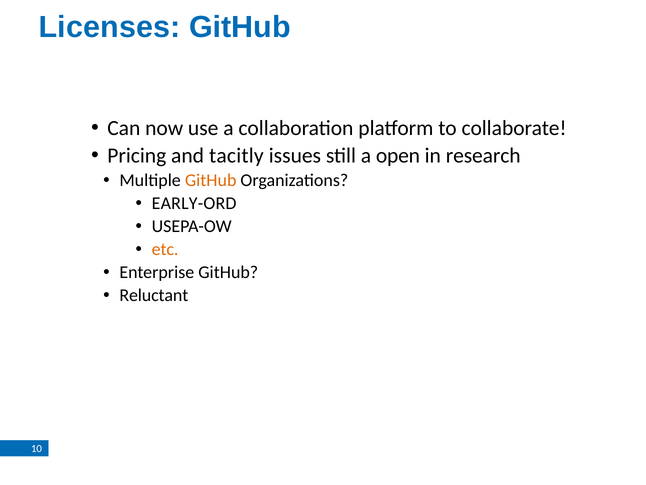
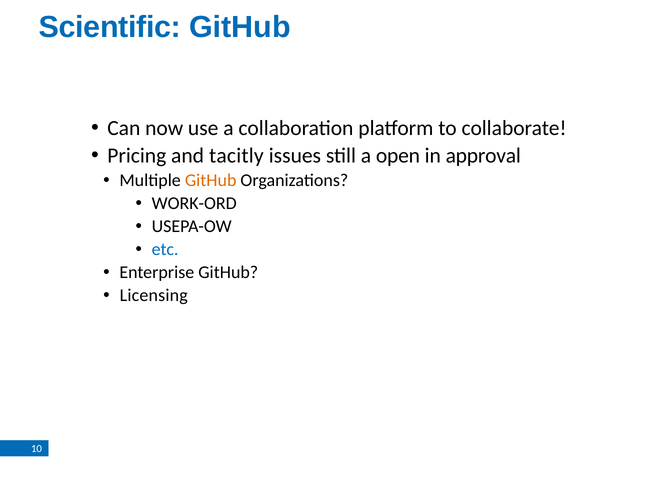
Licenses: Licenses -> Scientific (110, 27)
research: research -> approval (483, 155)
EARLY-ORD: EARLY-ORD -> WORK-ORD (194, 203)
etc colour: orange -> blue (165, 249)
Reluctant: Reluctant -> Licensing (154, 295)
